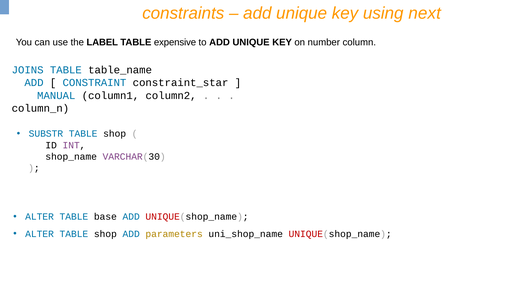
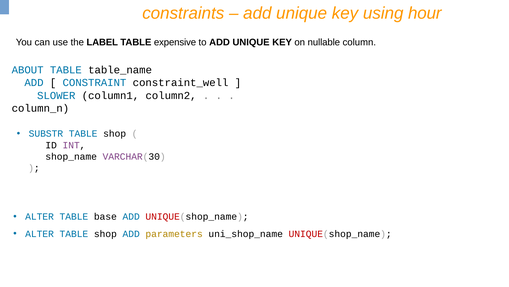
next: next -> hour (425, 13)
number: number -> nullable (324, 42)
JOINS: JOINS -> ABOUT (28, 70)
constraint_star: constraint_star -> constraint_well (181, 83)
MANUAL: MANUAL -> SLOWER (56, 95)
